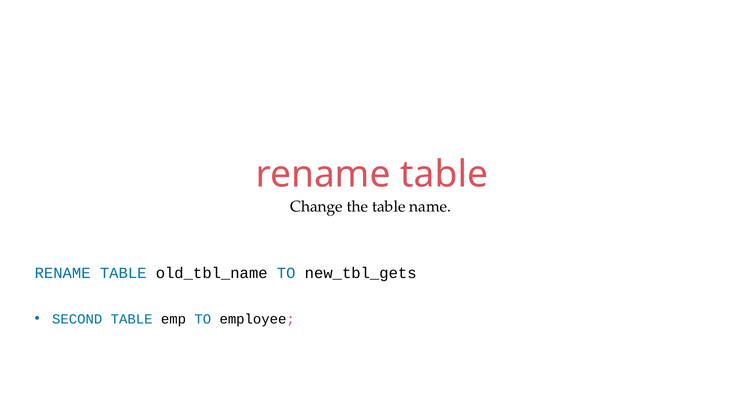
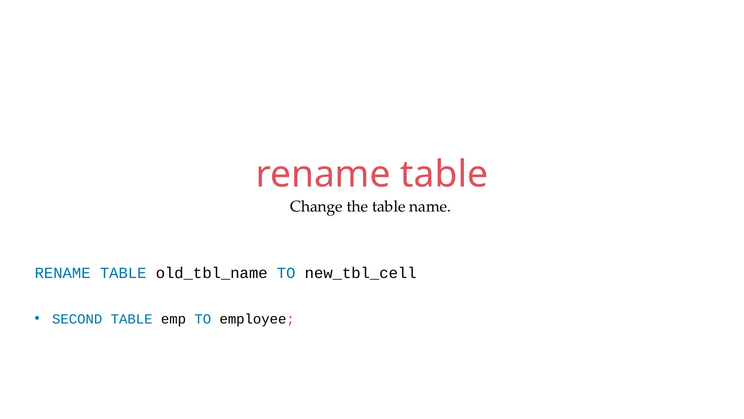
new_tbl_gets: new_tbl_gets -> new_tbl_cell (361, 273)
